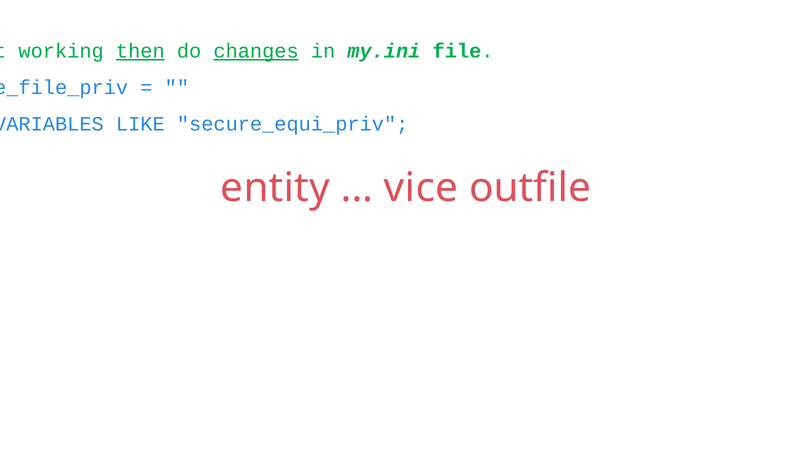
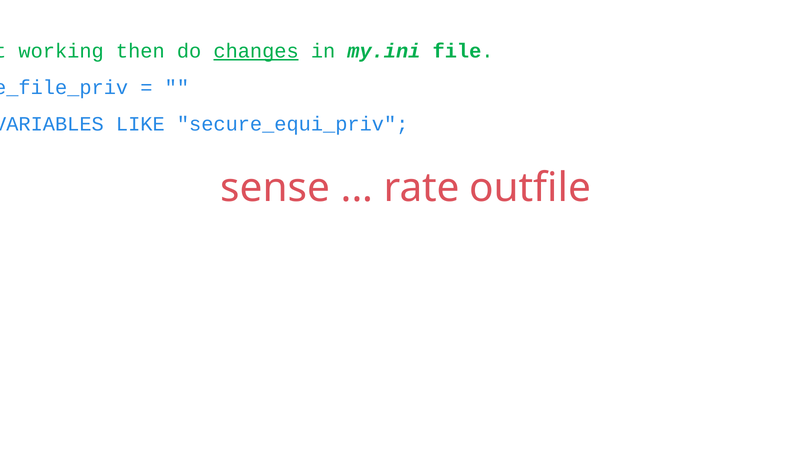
then underline: present -> none (140, 51)
entity: entity -> sense (275, 188)
vice: vice -> rate (422, 188)
